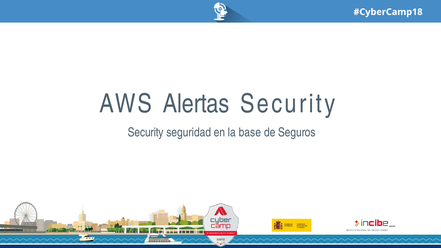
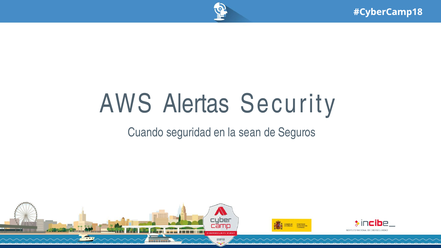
Security: Security -> Cuando (146, 133)
base: base -> sean (250, 133)
